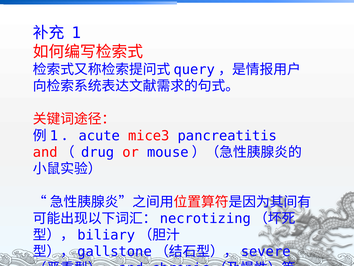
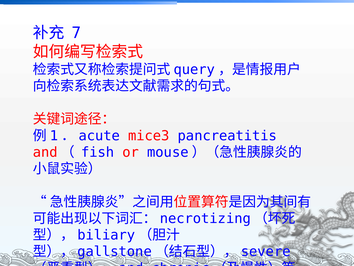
1: 1 -> 7 (76, 33)
drug: drug -> fish (98, 152)
